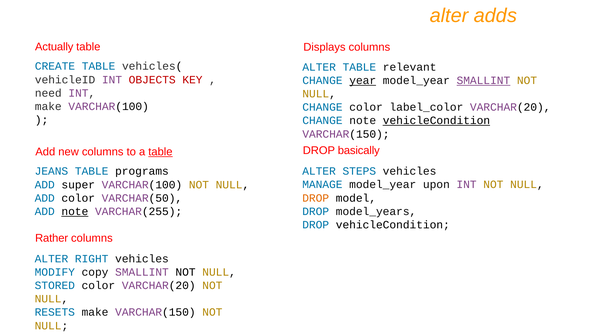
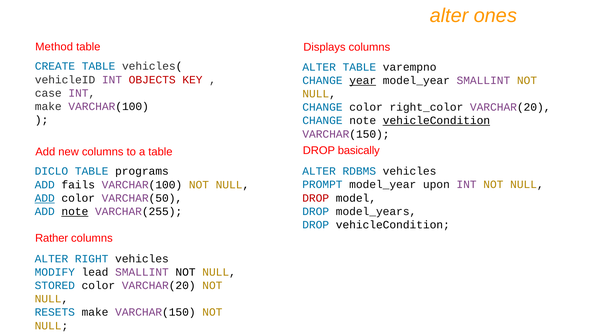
adds: adds -> ones (495, 16)
Actually: Actually -> Method (54, 47)
relevant: relevant -> varempno (410, 67)
SMALLINT underline: present -> none (483, 80)
need: need -> case (48, 93)
label_color: label_color -> right_color (426, 107)
table underline: present -> none (160, 152)
JEANS: JEANS -> DICLO (51, 171)
STEPS: STEPS -> RDBMS (359, 171)
super: super -> fails (78, 185)
MANAGE: MANAGE -> PROMPT (322, 185)
ADD underline: none -> present (45, 198)
DROP colour: orange -> red (316, 198)
copy: copy -> lead (95, 272)
